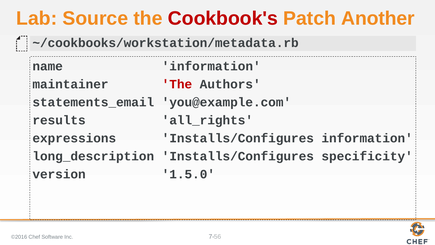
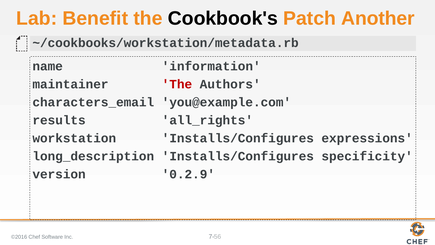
Source: Source -> Benefit (95, 18)
Cookbook's colour: red -> black (223, 18)
statements_email: statements_email -> characters_email (93, 102)
expressions: expressions -> workstation (74, 138)
Installs/Configures information: information -> expressions (367, 138)
1.5.0: 1.5.0 -> 0.2.9 (188, 174)
